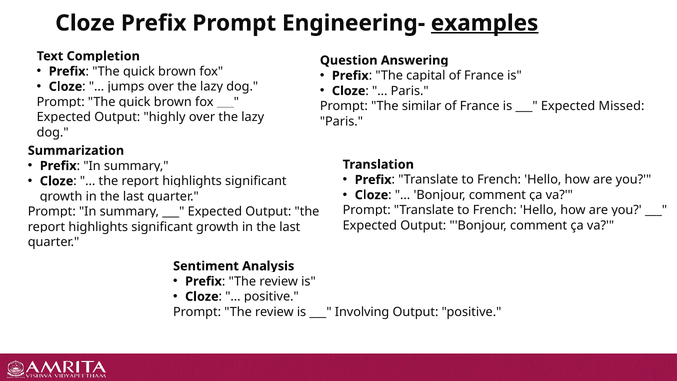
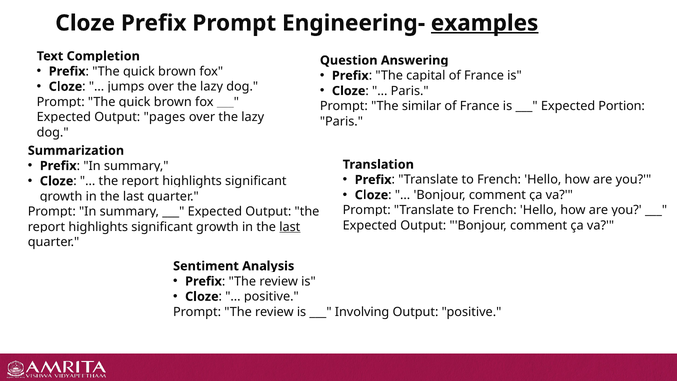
Missed: Missed -> Portion (622, 106)
highly: highly -> pages (165, 117)
last underline: none -> present (290, 227)
